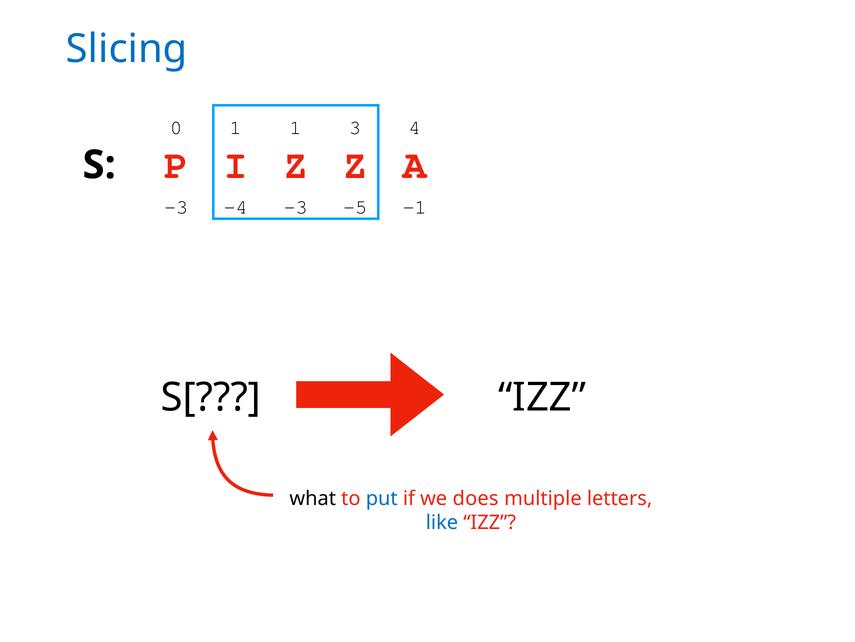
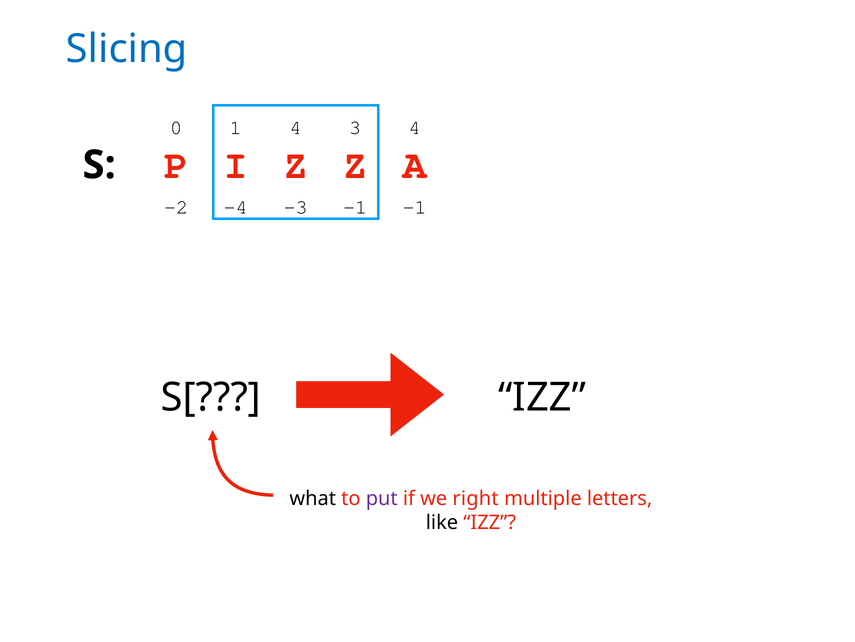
1 1: 1 -> 4 (296, 127)
-3: -3 -> -2 (176, 207)
-3 -5: -5 -> -1 (355, 207)
put colour: blue -> purple (382, 498)
does: does -> right (476, 498)
like colour: blue -> black (442, 522)
